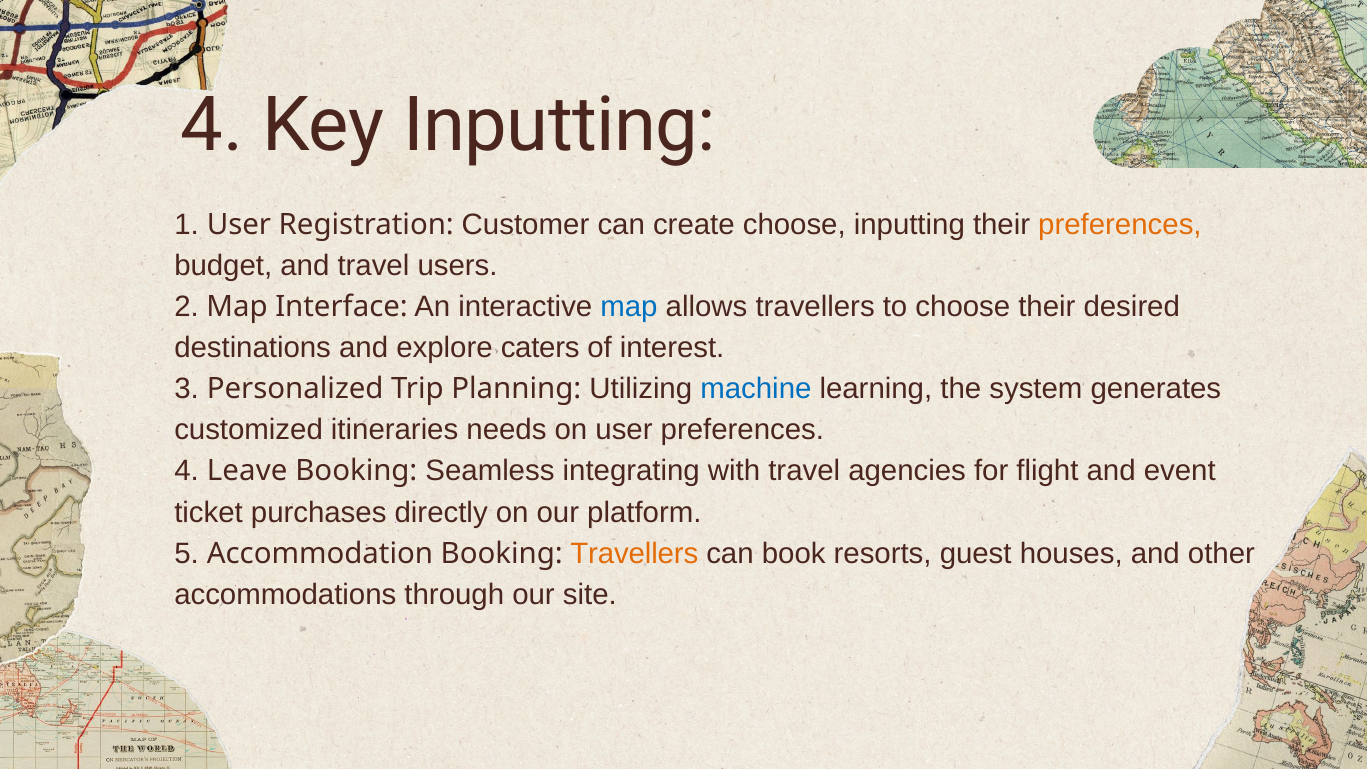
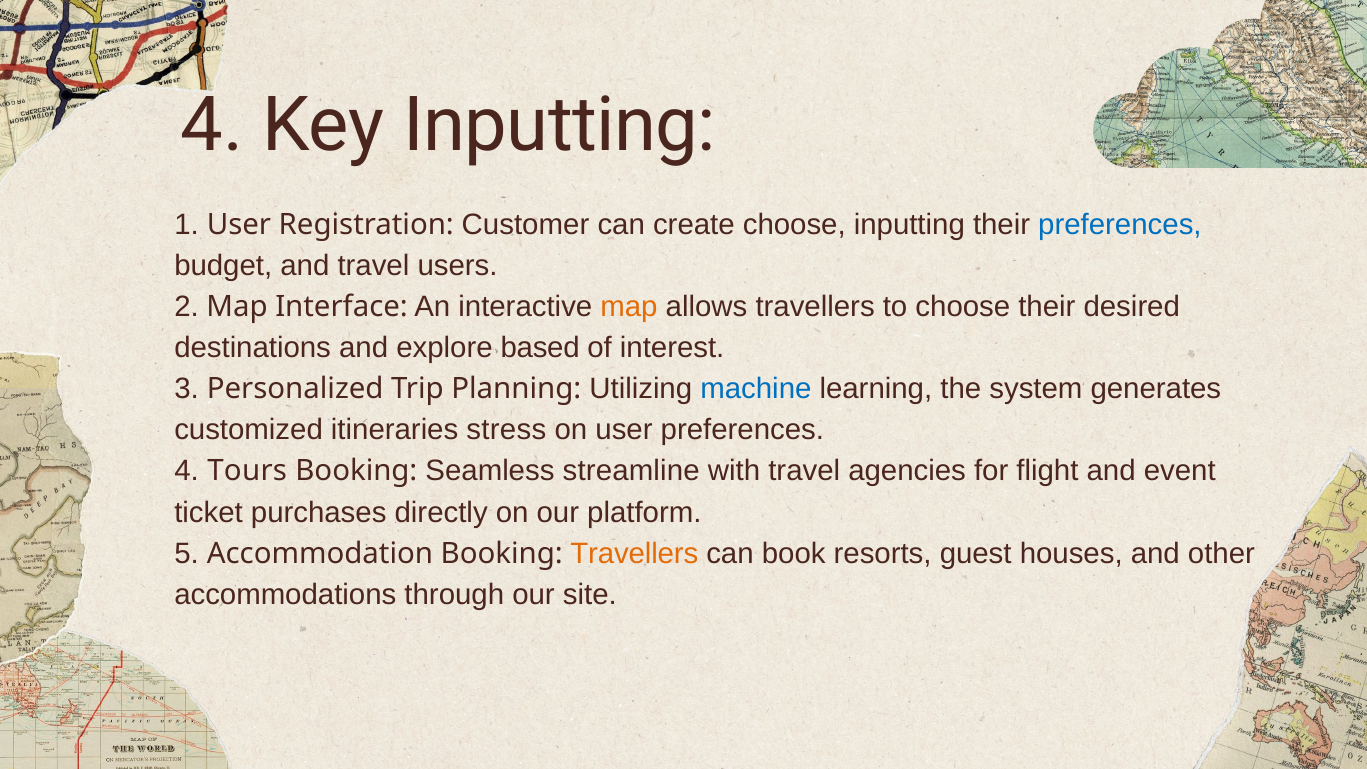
preferences colour: orange -> blue (1120, 224)
map colour: blue -> orange (629, 307)
caters: caters -> based (540, 348)
needs: needs -> stress (506, 430)
Leave: Leave -> Tours (247, 471)
integrating: integrating -> streamline (631, 471)
